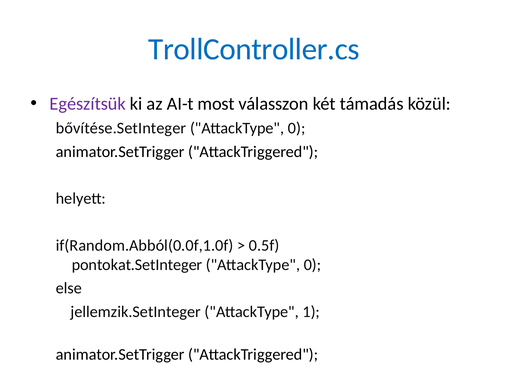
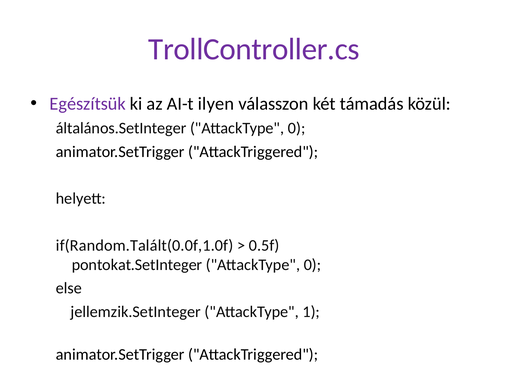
TrollController.cs colour: blue -> purple (254, 49)
most: most -> ilyen (216, 104)
bővítése.SetInteger: bővítése.SetInteger -> általános.SetInteger (121, 128)
if(Random.Abból(0.0f,1.0f: if(Random.Abból(0.0f,1.0f -> if(Random.Talált(0.0f,1.0f (145, 245)
